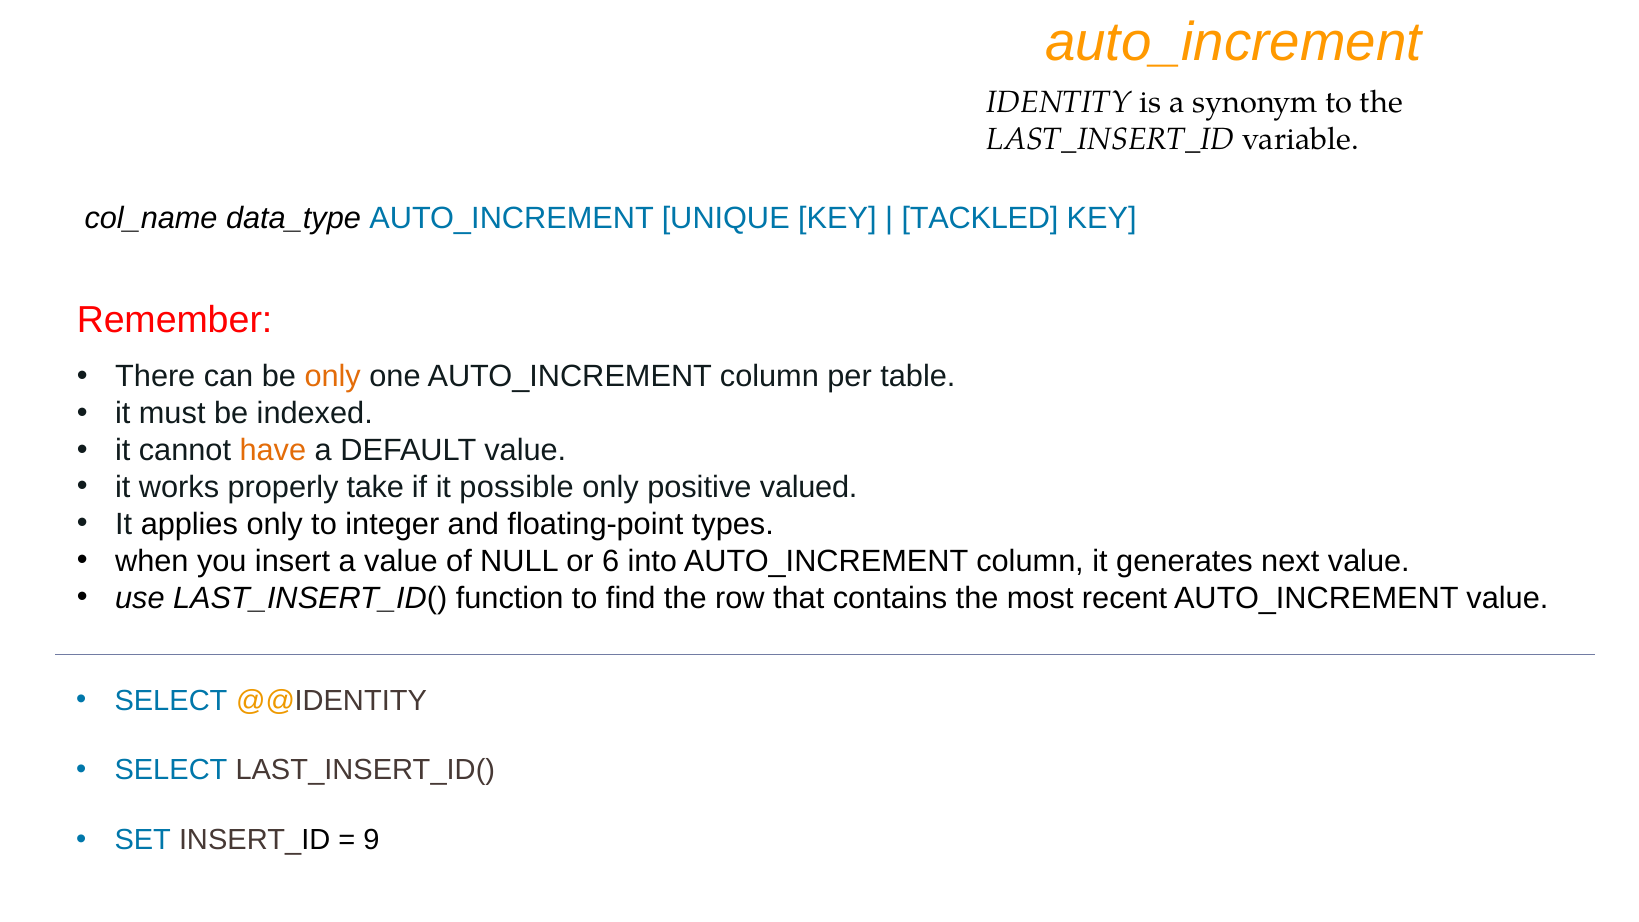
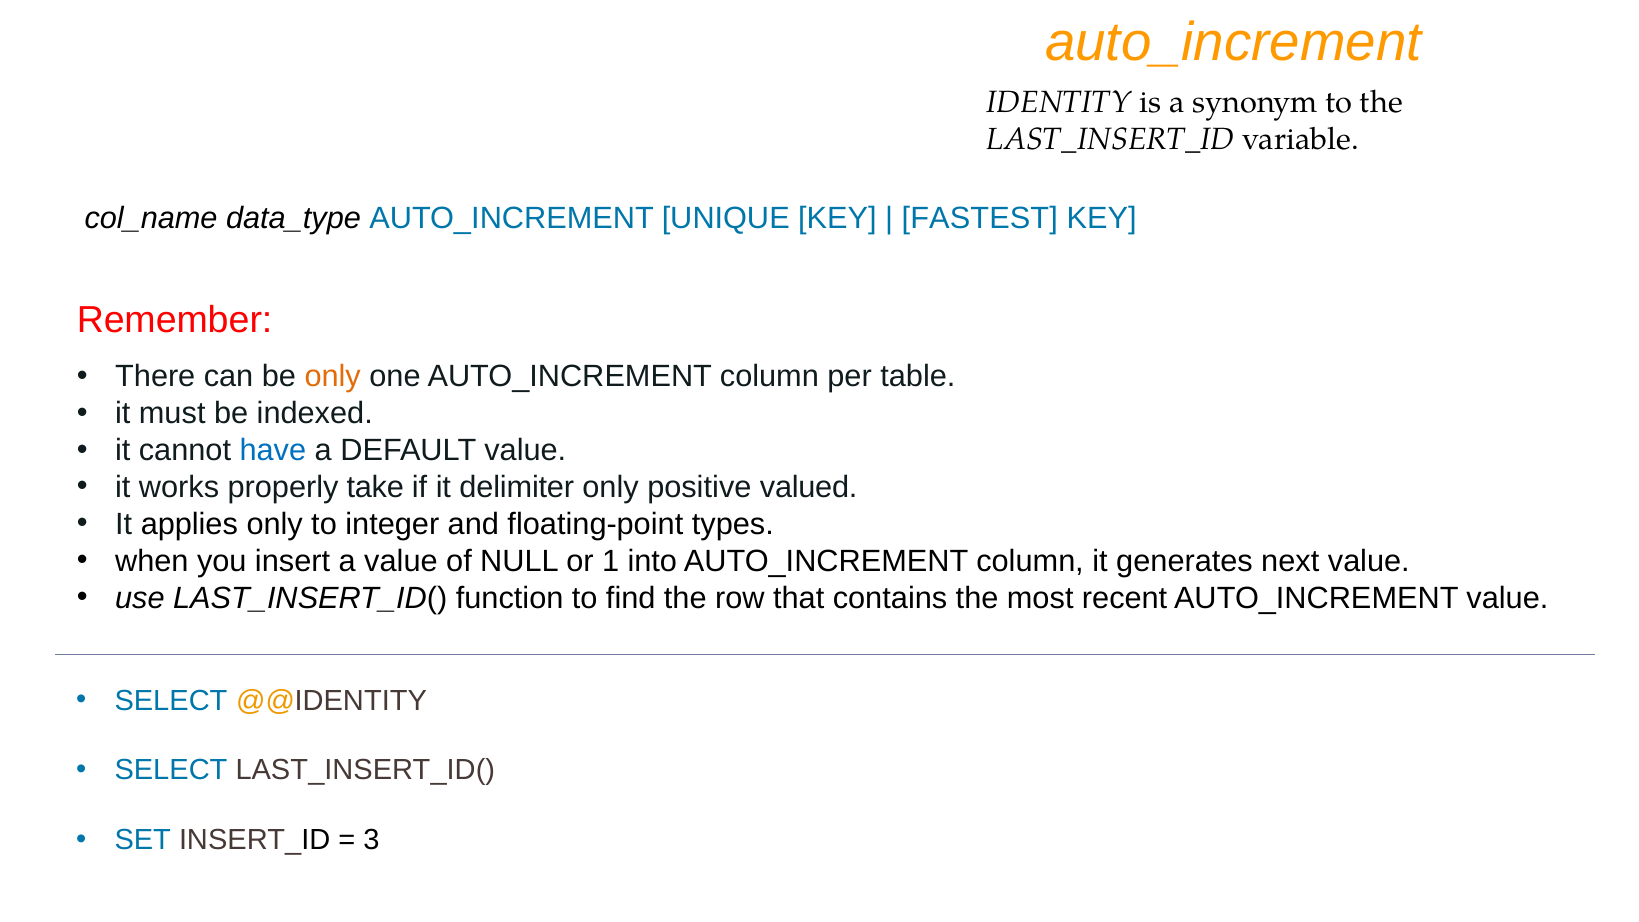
TACKLED: TACKLED -> FASTEST (980, 218)
have colour: orange -> blue (273, 450)
possible: possible -> delimiter (517, 487)
6: 6 -> 1 (611, 561)
9: 9 -> 3 (371, 840)
